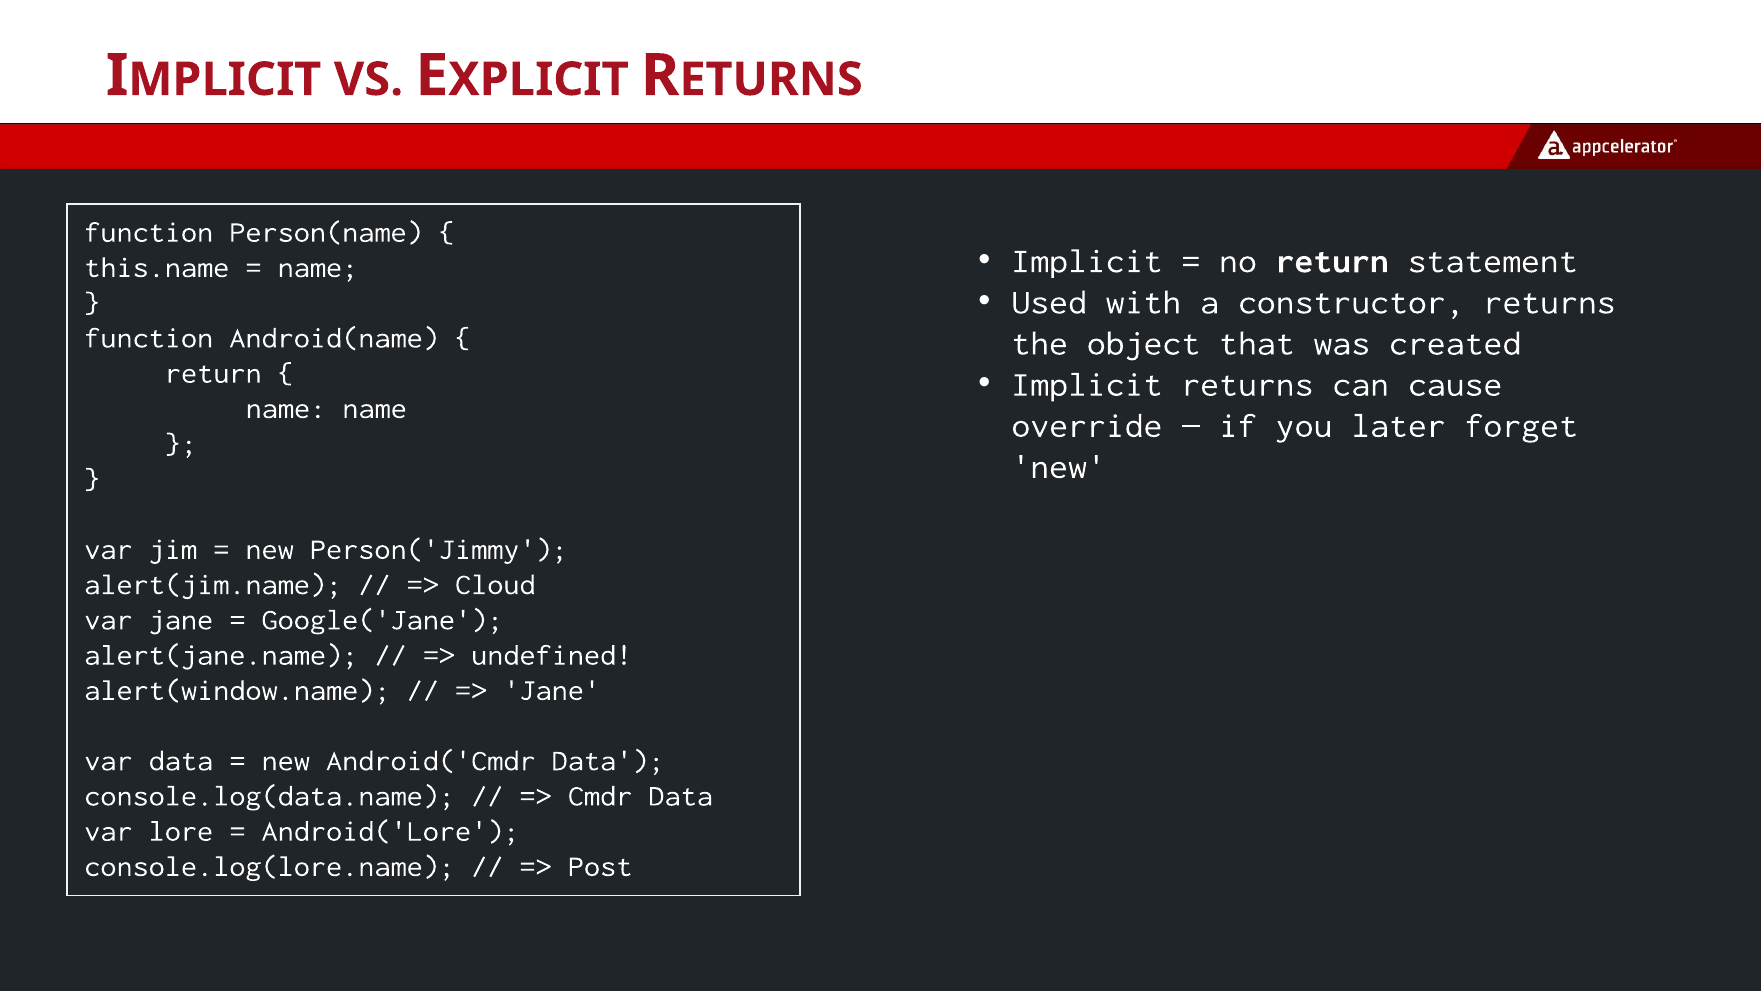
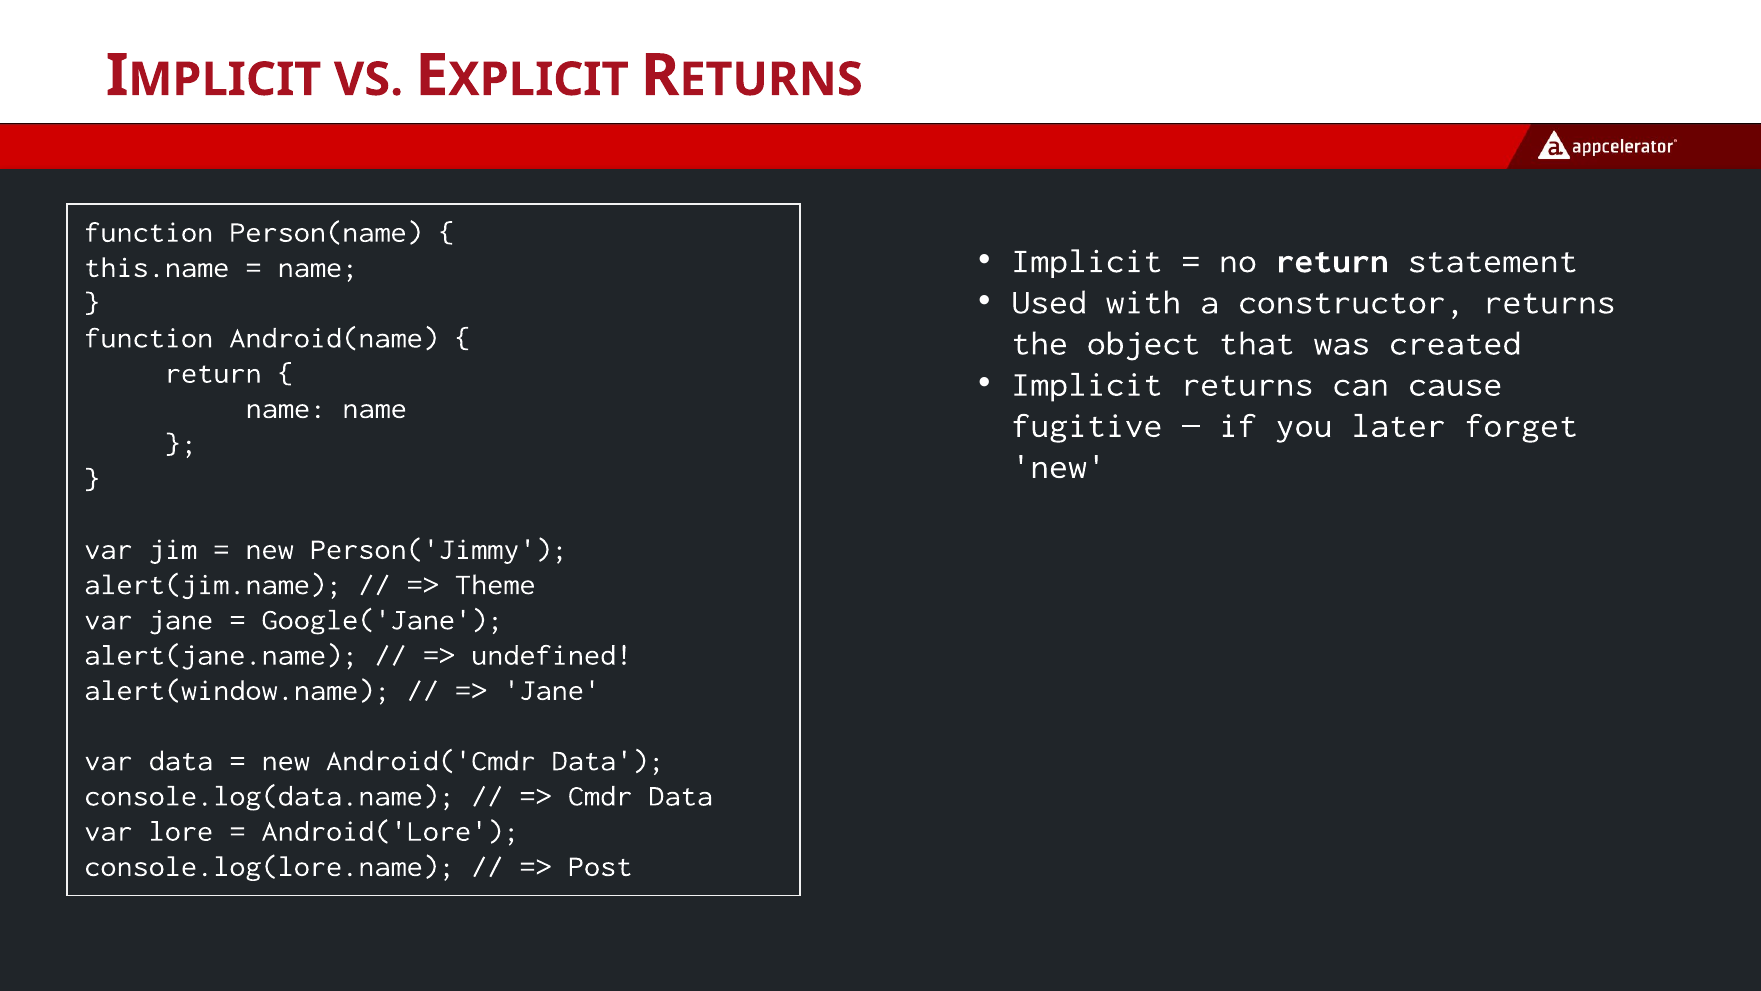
override: override -> fugitive (1087, 425)
Cloud: Cloud -> Theme (495, 584)
